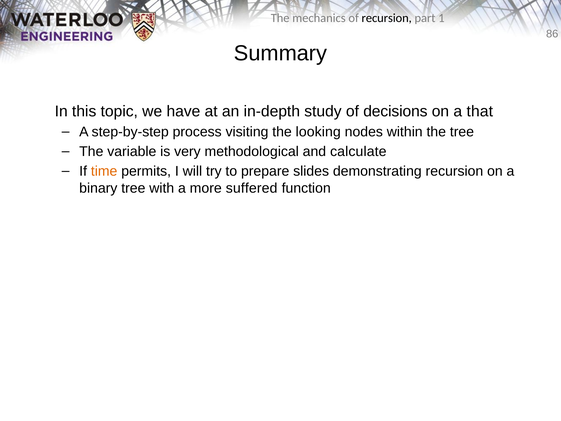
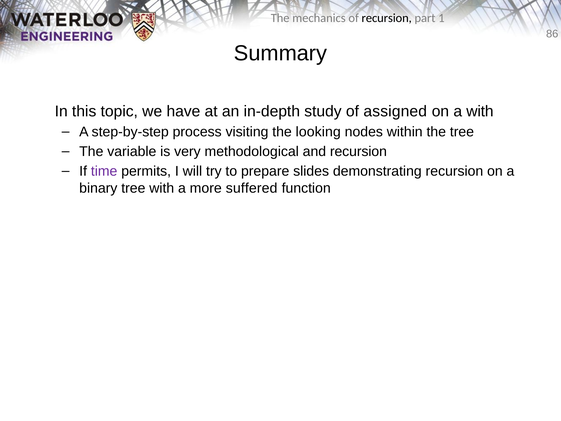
decisions: decisions -> assigned (395, 111)
a that: that -> with (480, 111)
and calculate: calculate -> recursion (358, 152)
time colour: orange -> purple (104, 171)
